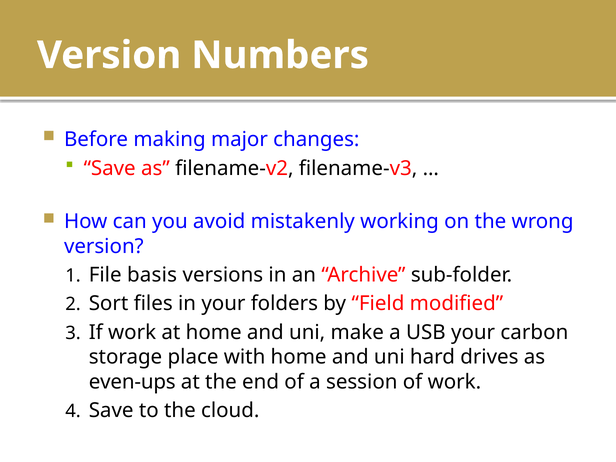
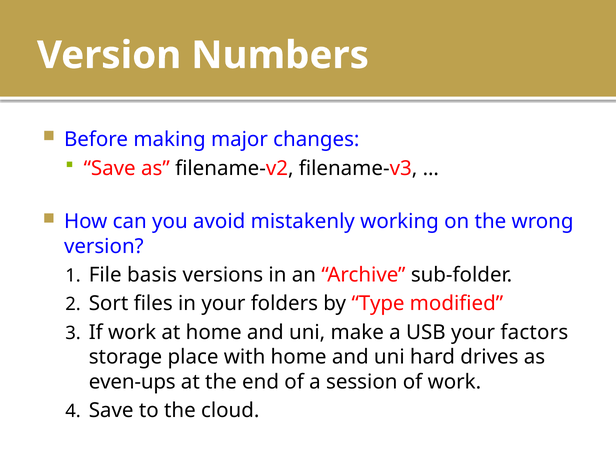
Field: Field -> Type (378, 304)
carbon: carbon -> factors (534, 332)
